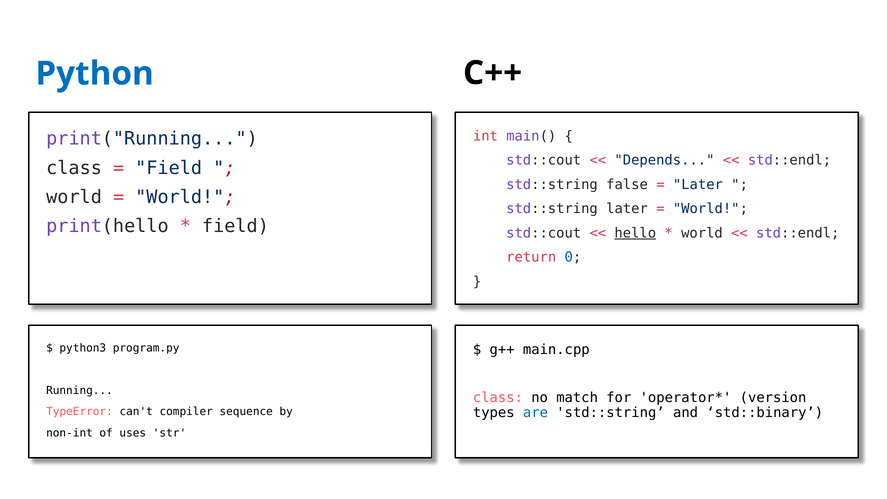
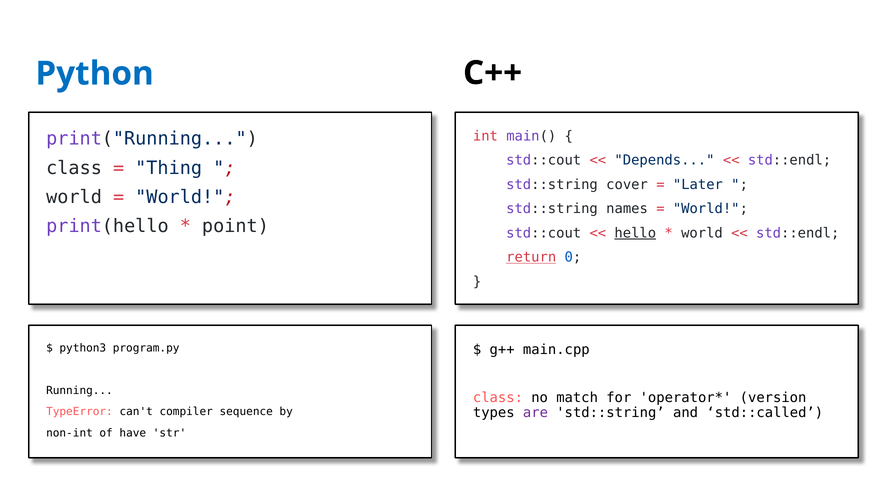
Field: Field -> Thing (169, 168)
false: false -> cover (627, 185)
std::string later: later -> names (627, 209)
field: field -> point (235, 226)
return underline: none -> present (531, 257)
are colour: blue -> purple (535, 413)
std::binary: std::binary -> std::called (765, 413)
uses: uses -> have (133, 433)
